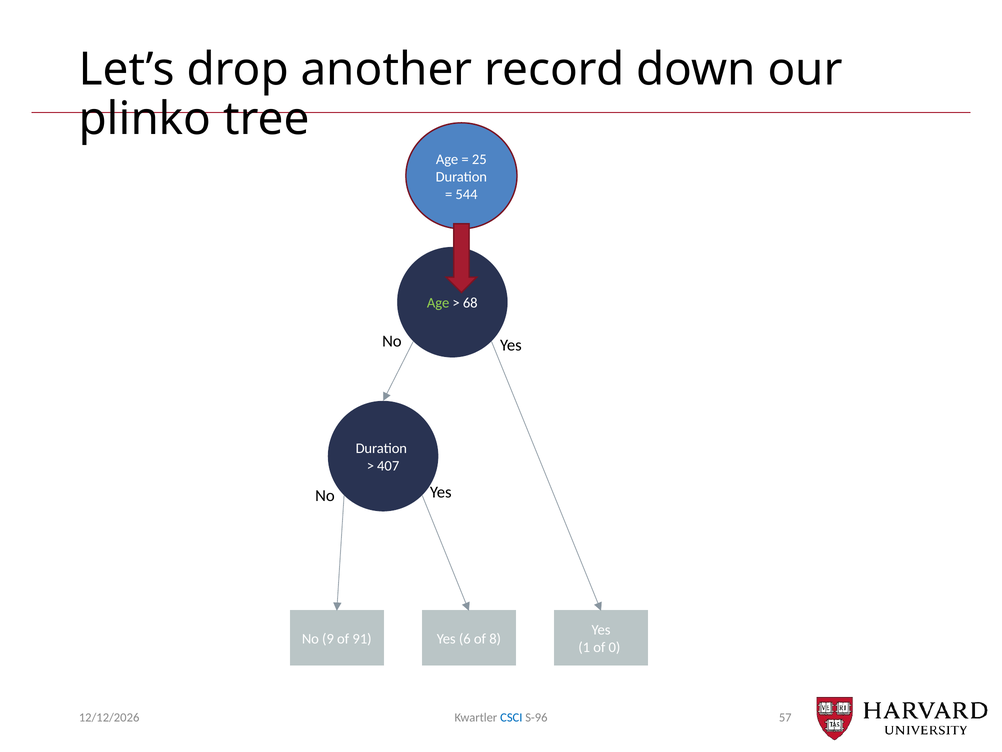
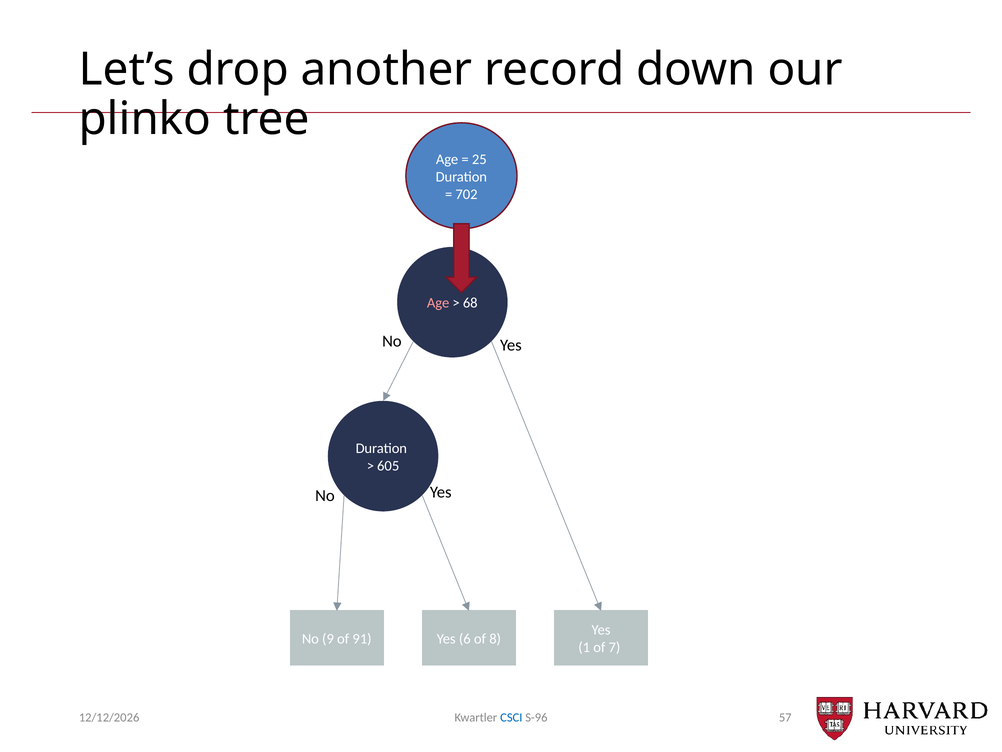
544: 544 -> 702 (467, 194)
Age colour: light green -> pink (438, 303)
407: 407 -> 605 (388, 466)
0: 0 -> 7 (615, 647)
